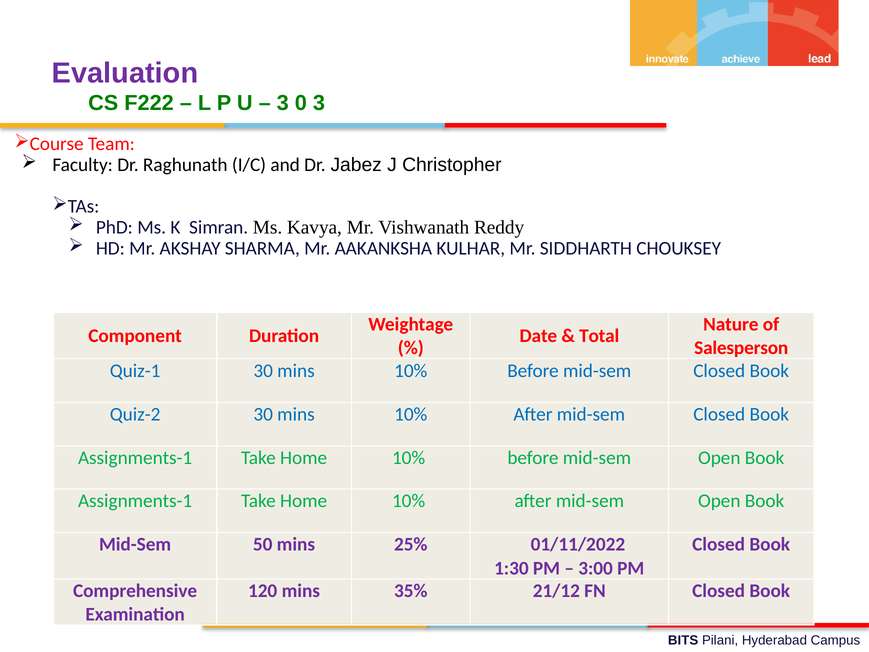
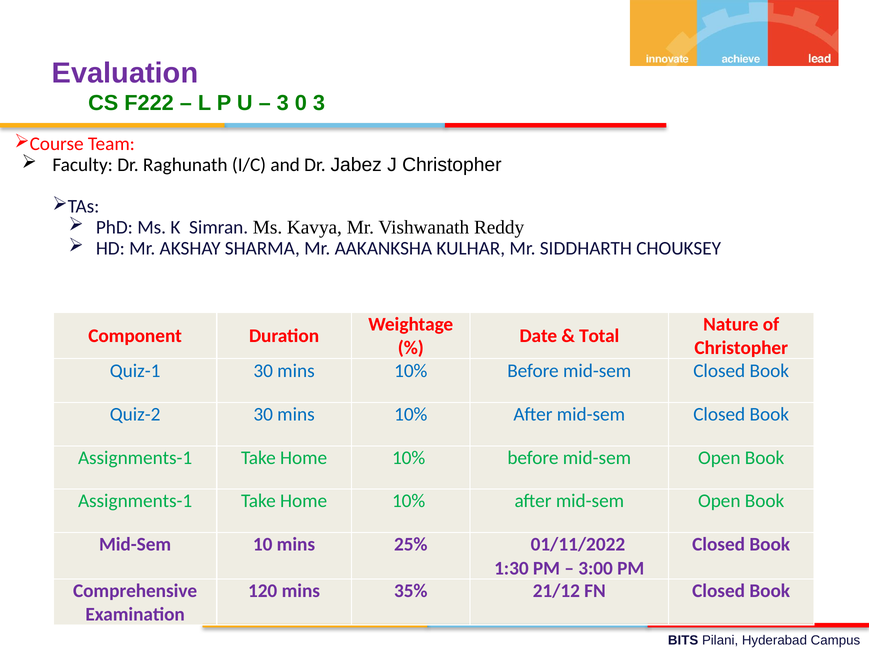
Salesperson: Salesperson -> Christopher (741, 348)
50: 50 -> 10 (263, 544)
